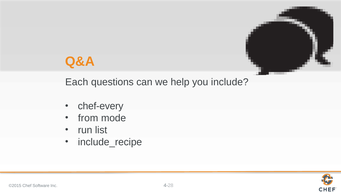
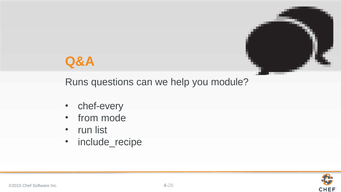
Each: Each -> Runs (77, 82)
include: include -> module (230, 82)
